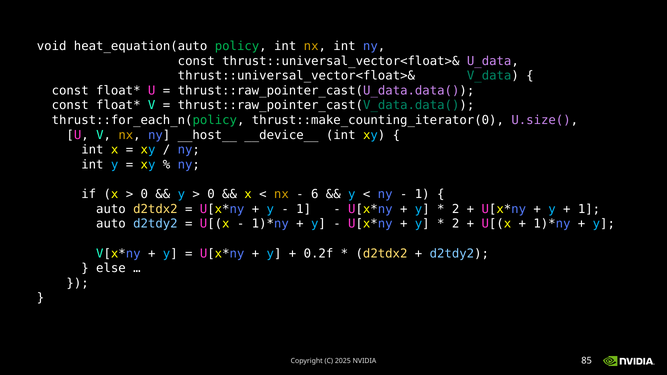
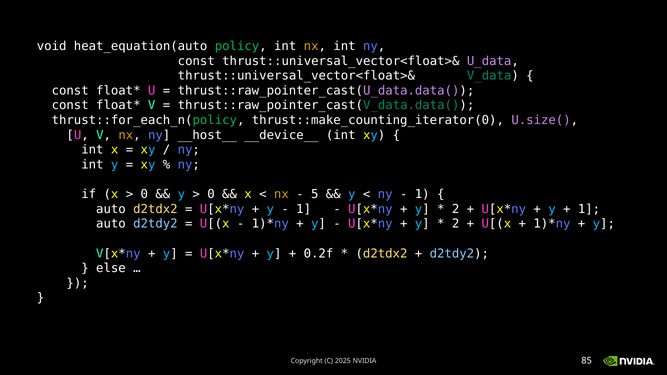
6: 6 -> 5 (315, 194)
